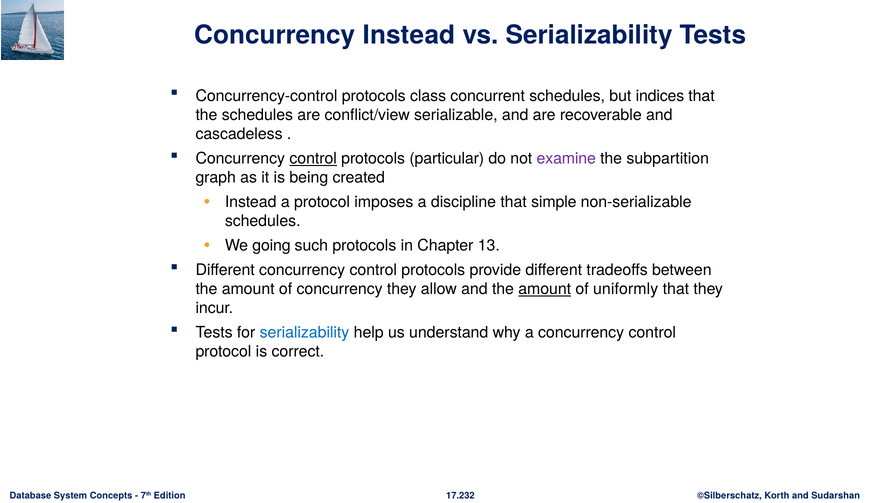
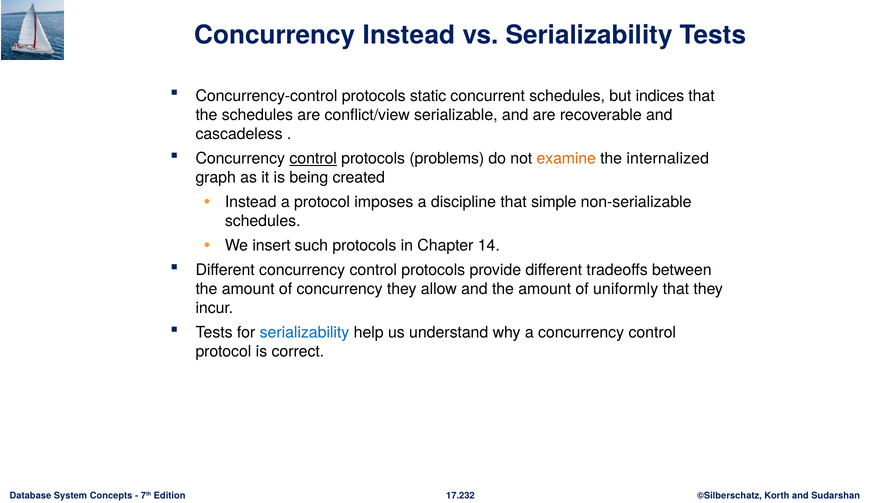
class: class -> static (428, 96)
particular: particular -> problems (447, 159)
examine colour: purple -> orange (566, 159)
subpartition: subpartition -> internalized (668, 159)
going: going -> insert (272, 246)
13: 13 -> 14 (489, 246)
amount underline: present -> none (545, 289)
